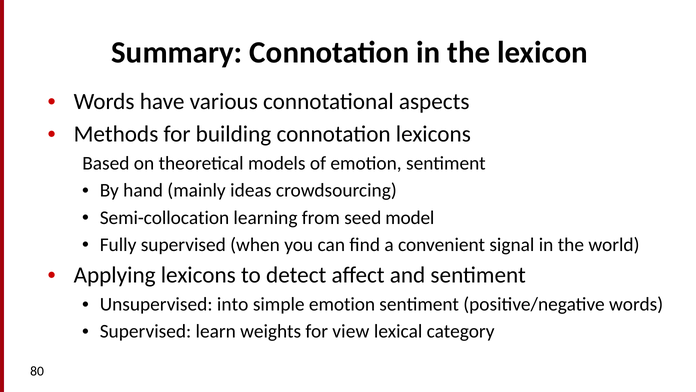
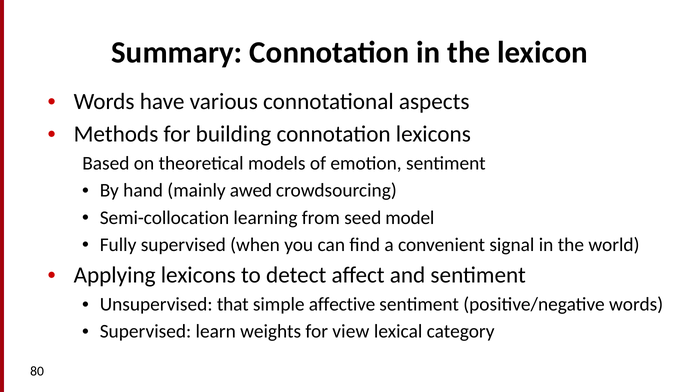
ideas: ideas -> awed (251, 190)
into: into -> that (233, 304)
simple emotion: emotion -> affective (342, 304)
